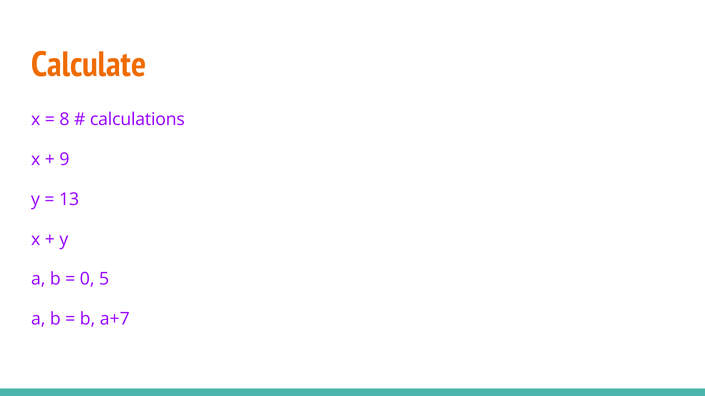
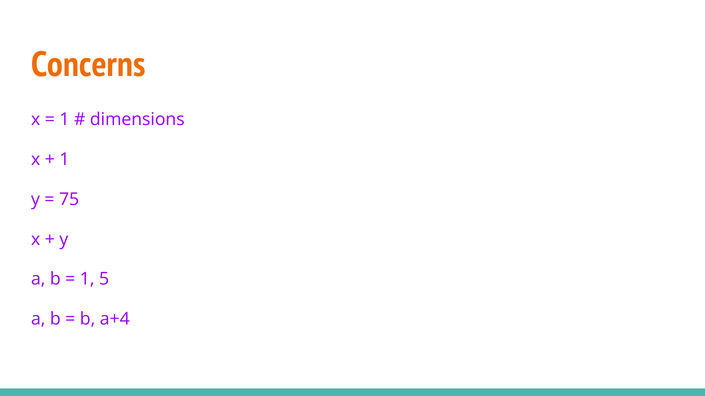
Calculate: Calculate -> Concerns (88, 65)
8: 8 -> 1 (64, 120)
calculations: calculations -> dimensions (137, 120)
9: 9 -> 1 (64, 160)
13: 13 -> 75 (69, 200)
0: 0 -> 1 (87, 280)
a+7: a+7 -> a+4 (115, 320)
